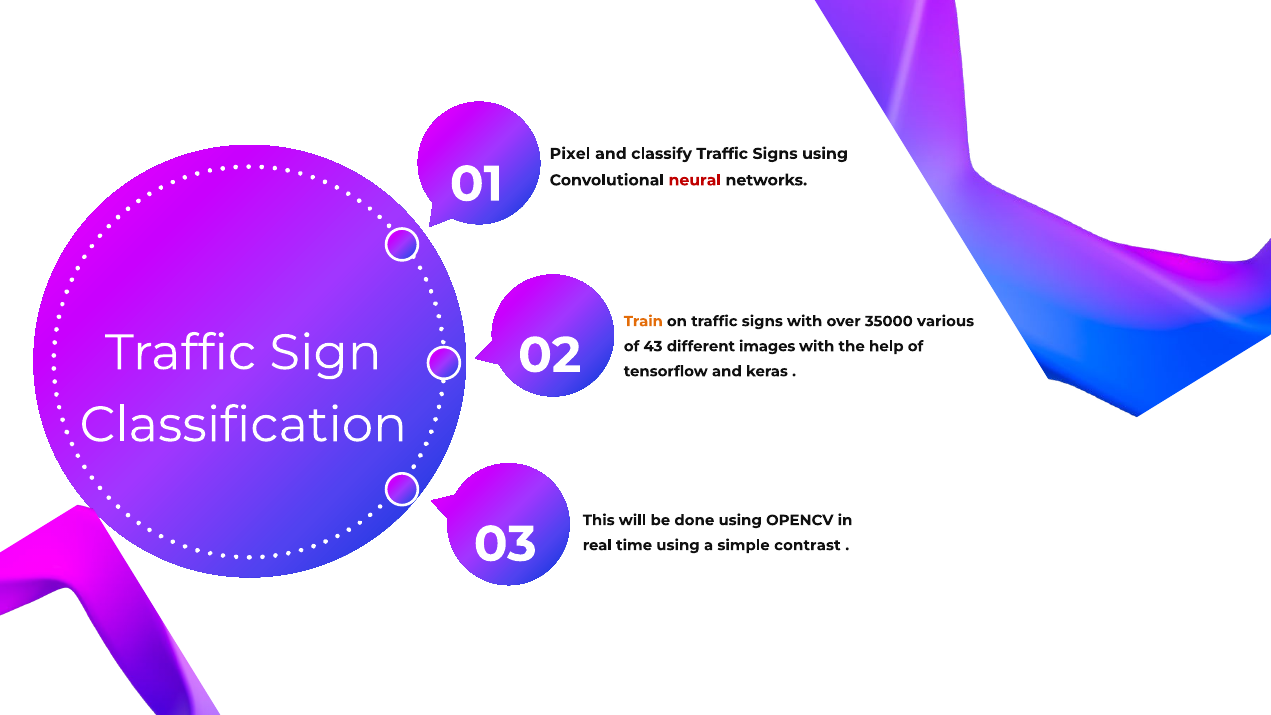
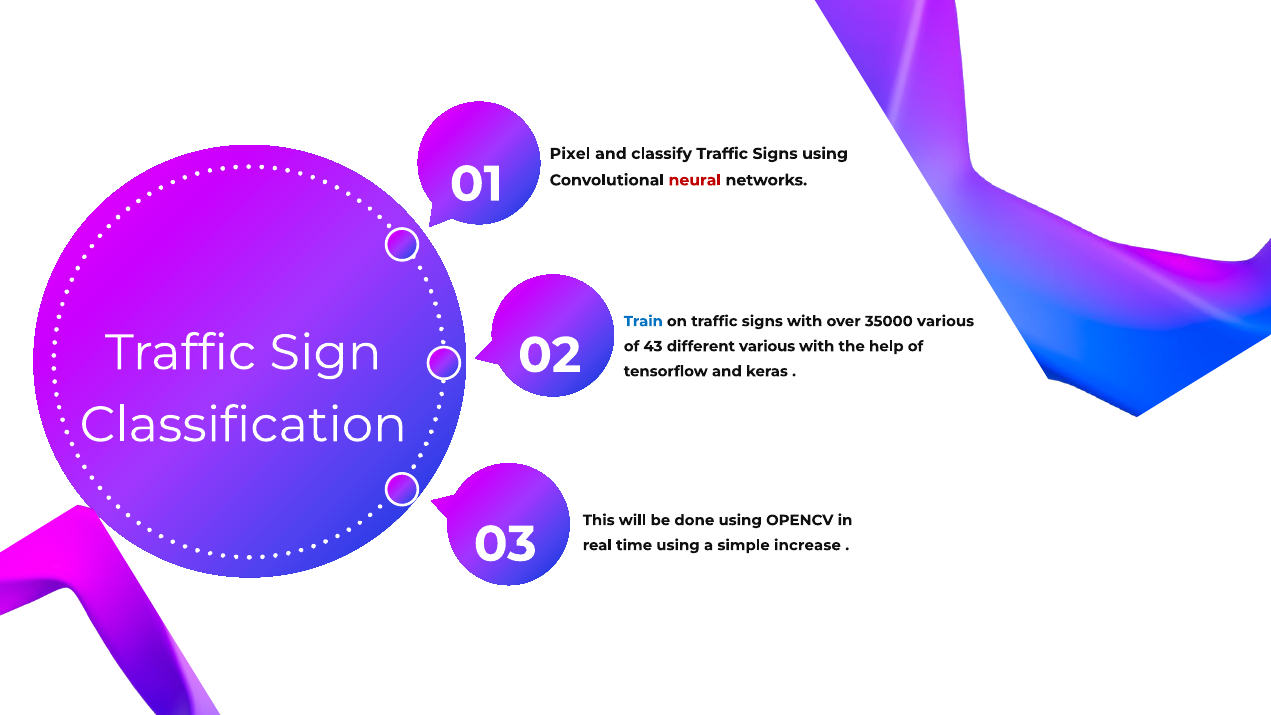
Train colour: orange -> blue (643, 321)
different images: images -> various (767, 346)
contrast: contrast -> increase (807, 545)
